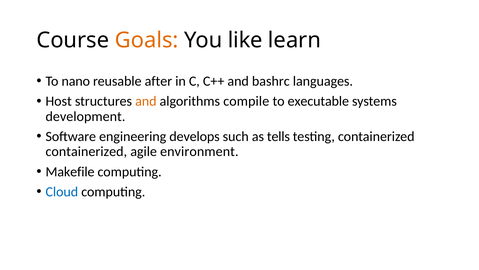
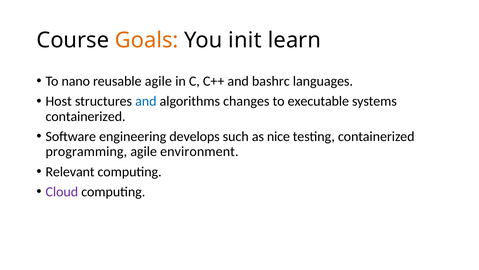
like: like -> init (245, 40)
reusable after: after -> agile (158, 81)
and colour: orange -> blue (146, 101)
compile: compile -> changes (246, 101)
development: development -> containerized (86, 116)
tells: tells -> nice (278, 136)
containerized: containerized -> programming (86, 151)
Makefile: Makefile -> Relevant (70, 171)
Cloud colour: blue -> purple (62, 192)
